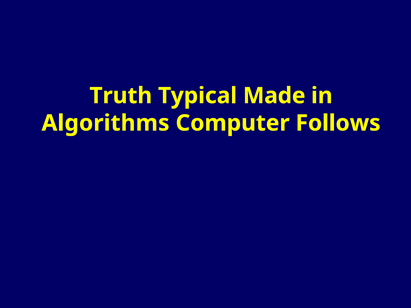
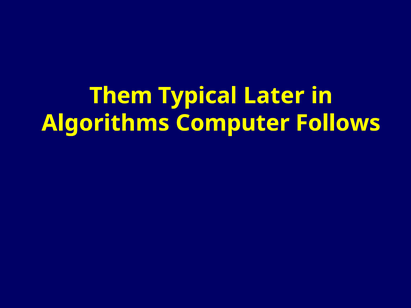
Truth: Truth -> Them (121, 96)
Made: Made -> Later (274, 96)
